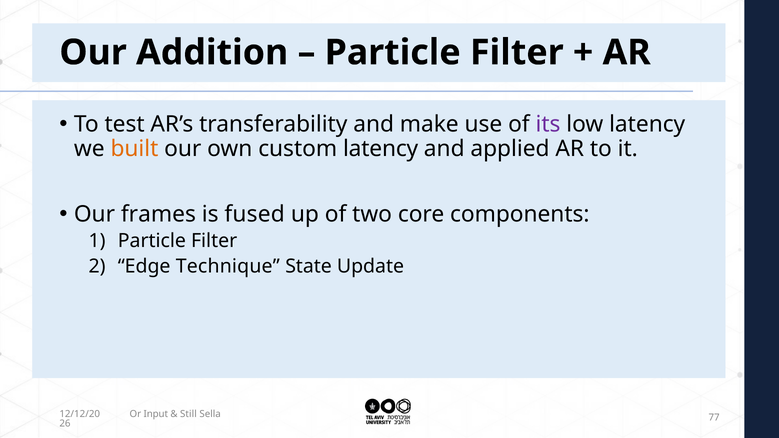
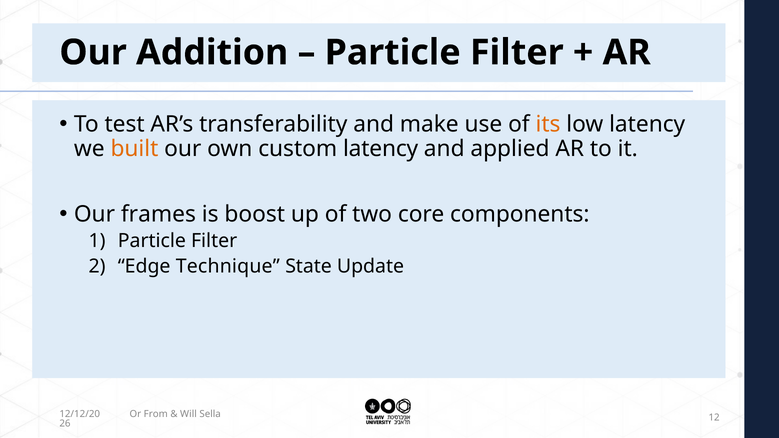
its colour: purple -> orange (548, 124)
fused: fused -> boost (255, 214)
Input: Input -> From (156, 414)
Still: Still -> Will (188, 414)
77: 77 -> 12 (714, 418)
